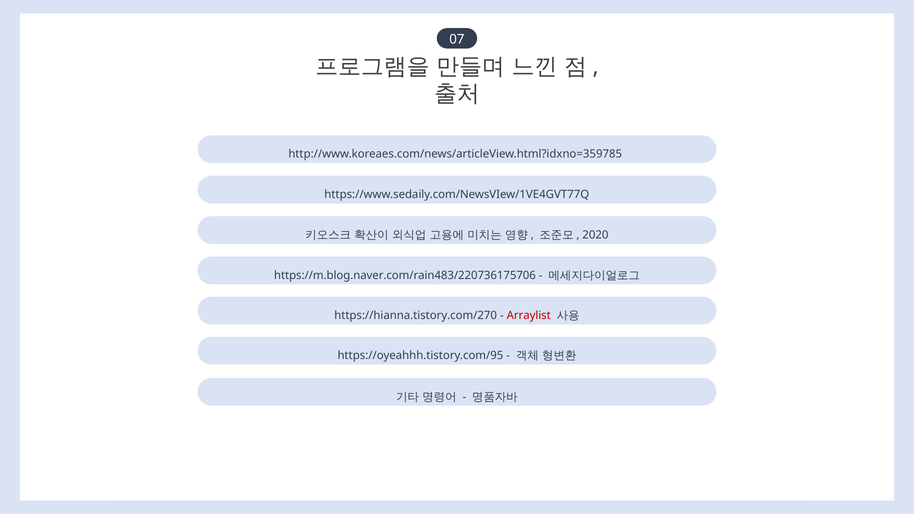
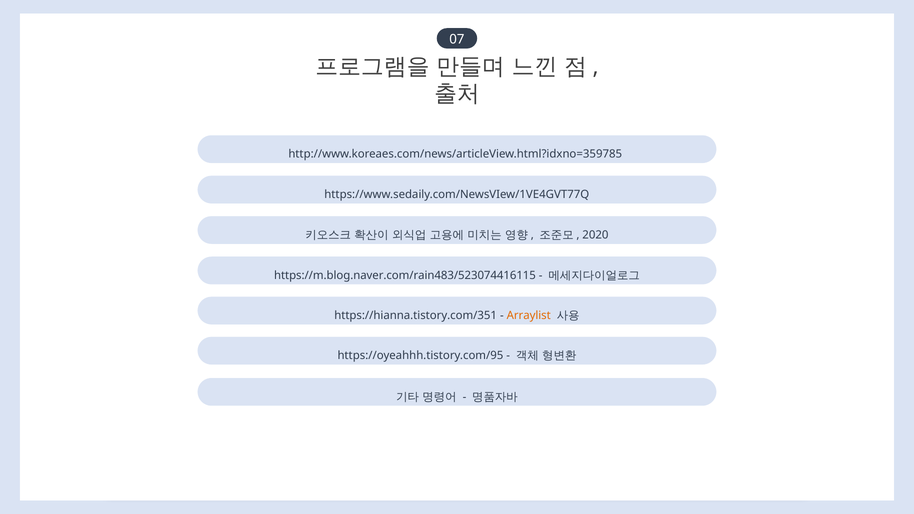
https://m.blog.naver.com/rain483/220736175706: https://m.blog.naver.com/rain483/220736175706 -> https://m.blog.naver.com/rain483/523074416115 (405, 275)
https://hianna.tistory.com/270: https://hianna.tistory.com/270 -> https://hianna.tistory.com/351 (416, 316)
Arraylist colour: red -> orange (529, 316)
